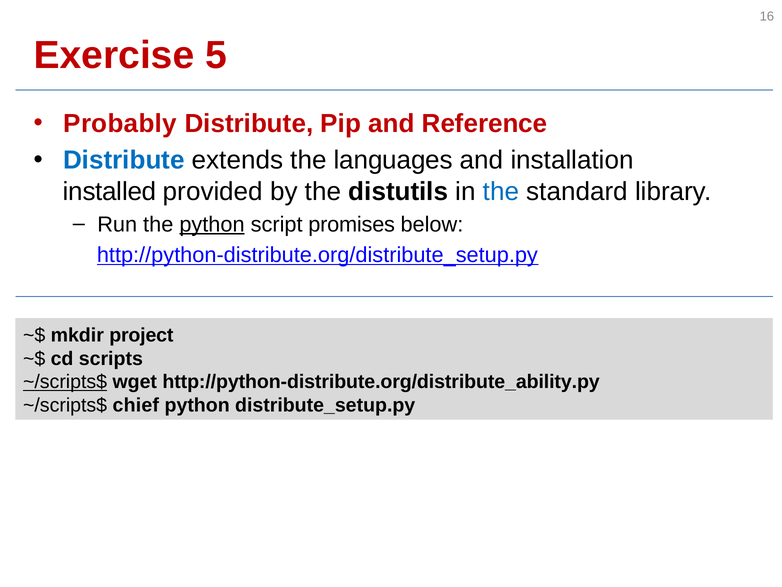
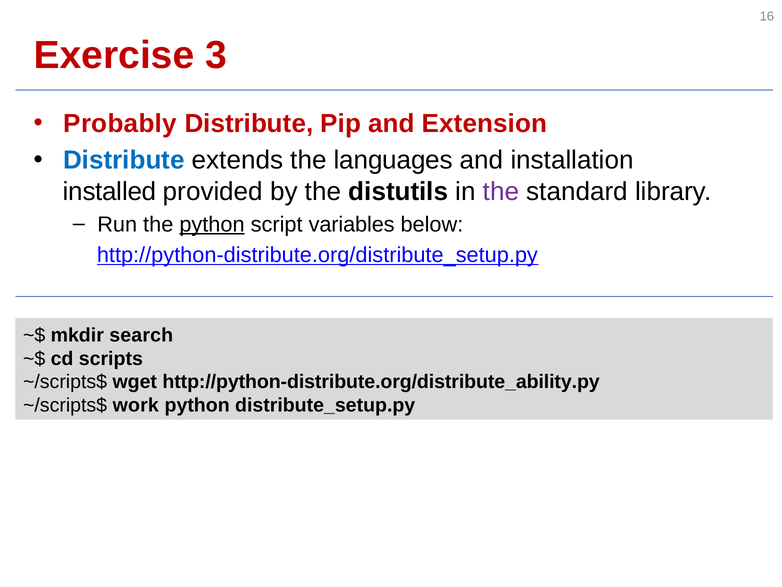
5: 5 -> 3 (216, 55)
Reference: Reference -> Extension (484, 124)
the colour: blue -> purple (501, 191)
promises: promises -> variables (352, 224)
project: project -> search (141, 335)
~/scripts$ underline: present -> none (65, 382)
chief: chief -> work (136, 405)
